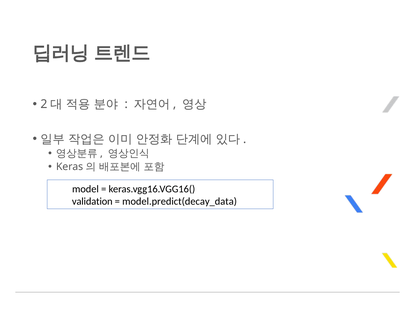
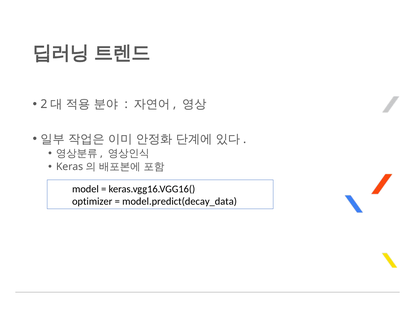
validation: validation -> optimizer (92, 201)
